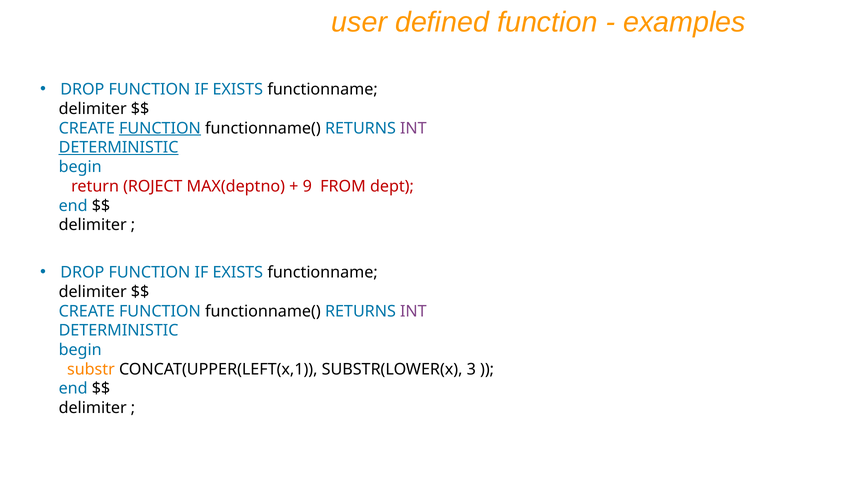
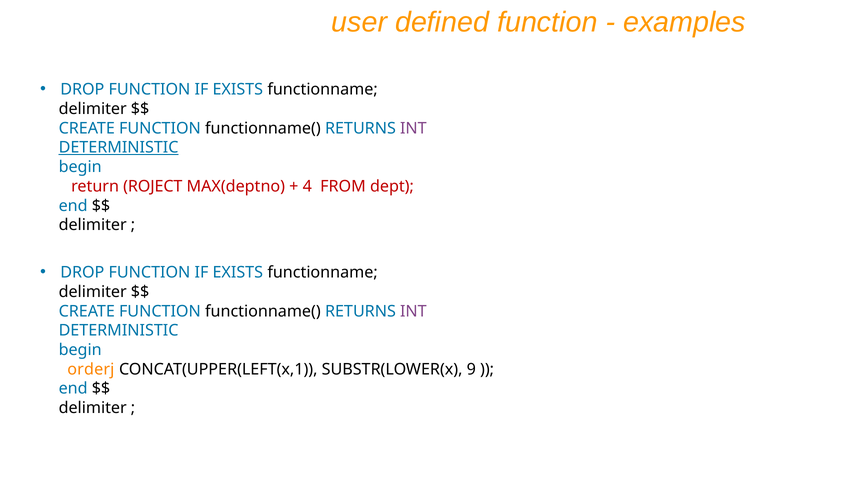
FUNCTION underline: present -> none (160, 128)
9: 9 -> 4 (307, 186)
substr: substr -> orderj (91, 369)
3: 3 -> 9 (471, 369)
